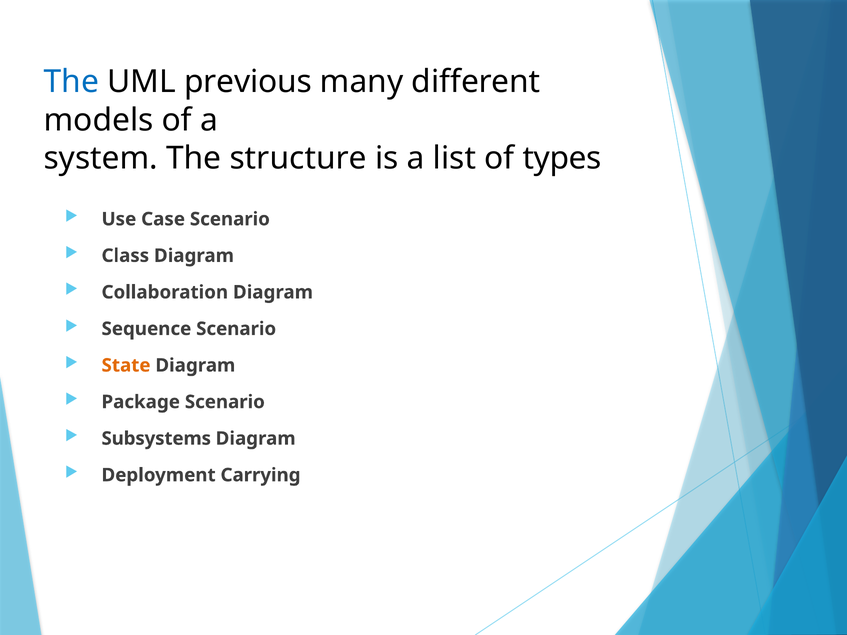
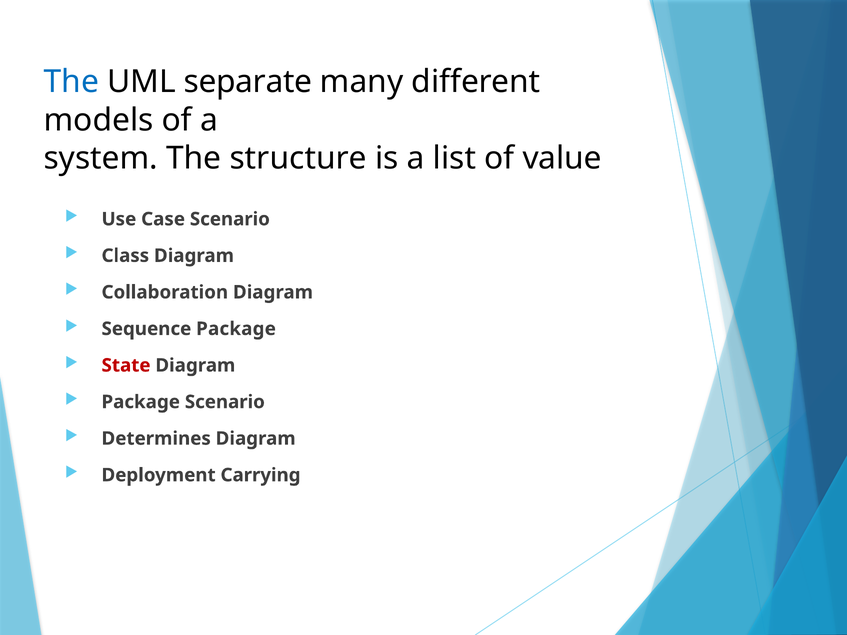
previous: previous -> separate (248, 82)
types: types -> value (562, 158)
Sequence Scenario: Scenario -> Package (236, 329)
State colour: orange -> red (126, 366)
Subsystems: Subsystems -> Determines (156, 439)
